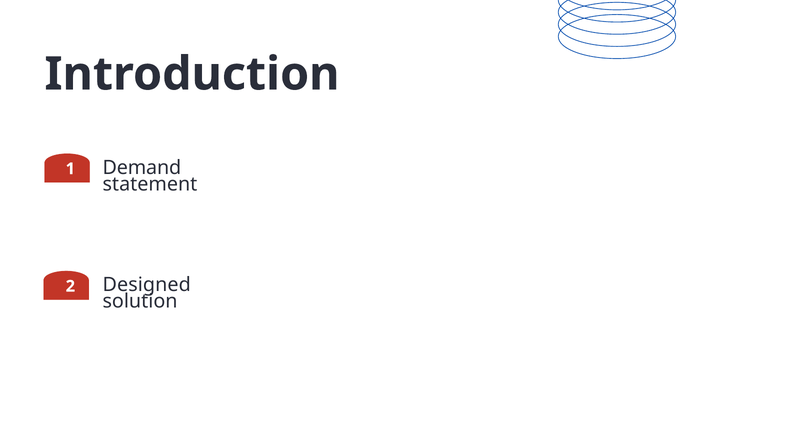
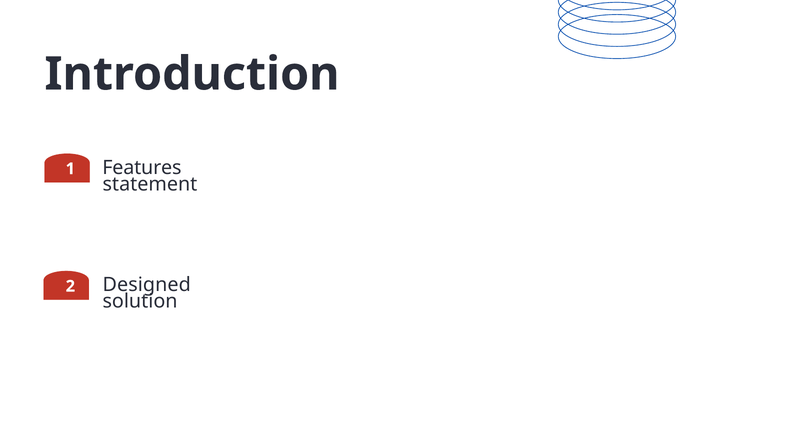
Demand: Demand -> Features (142, 168)
